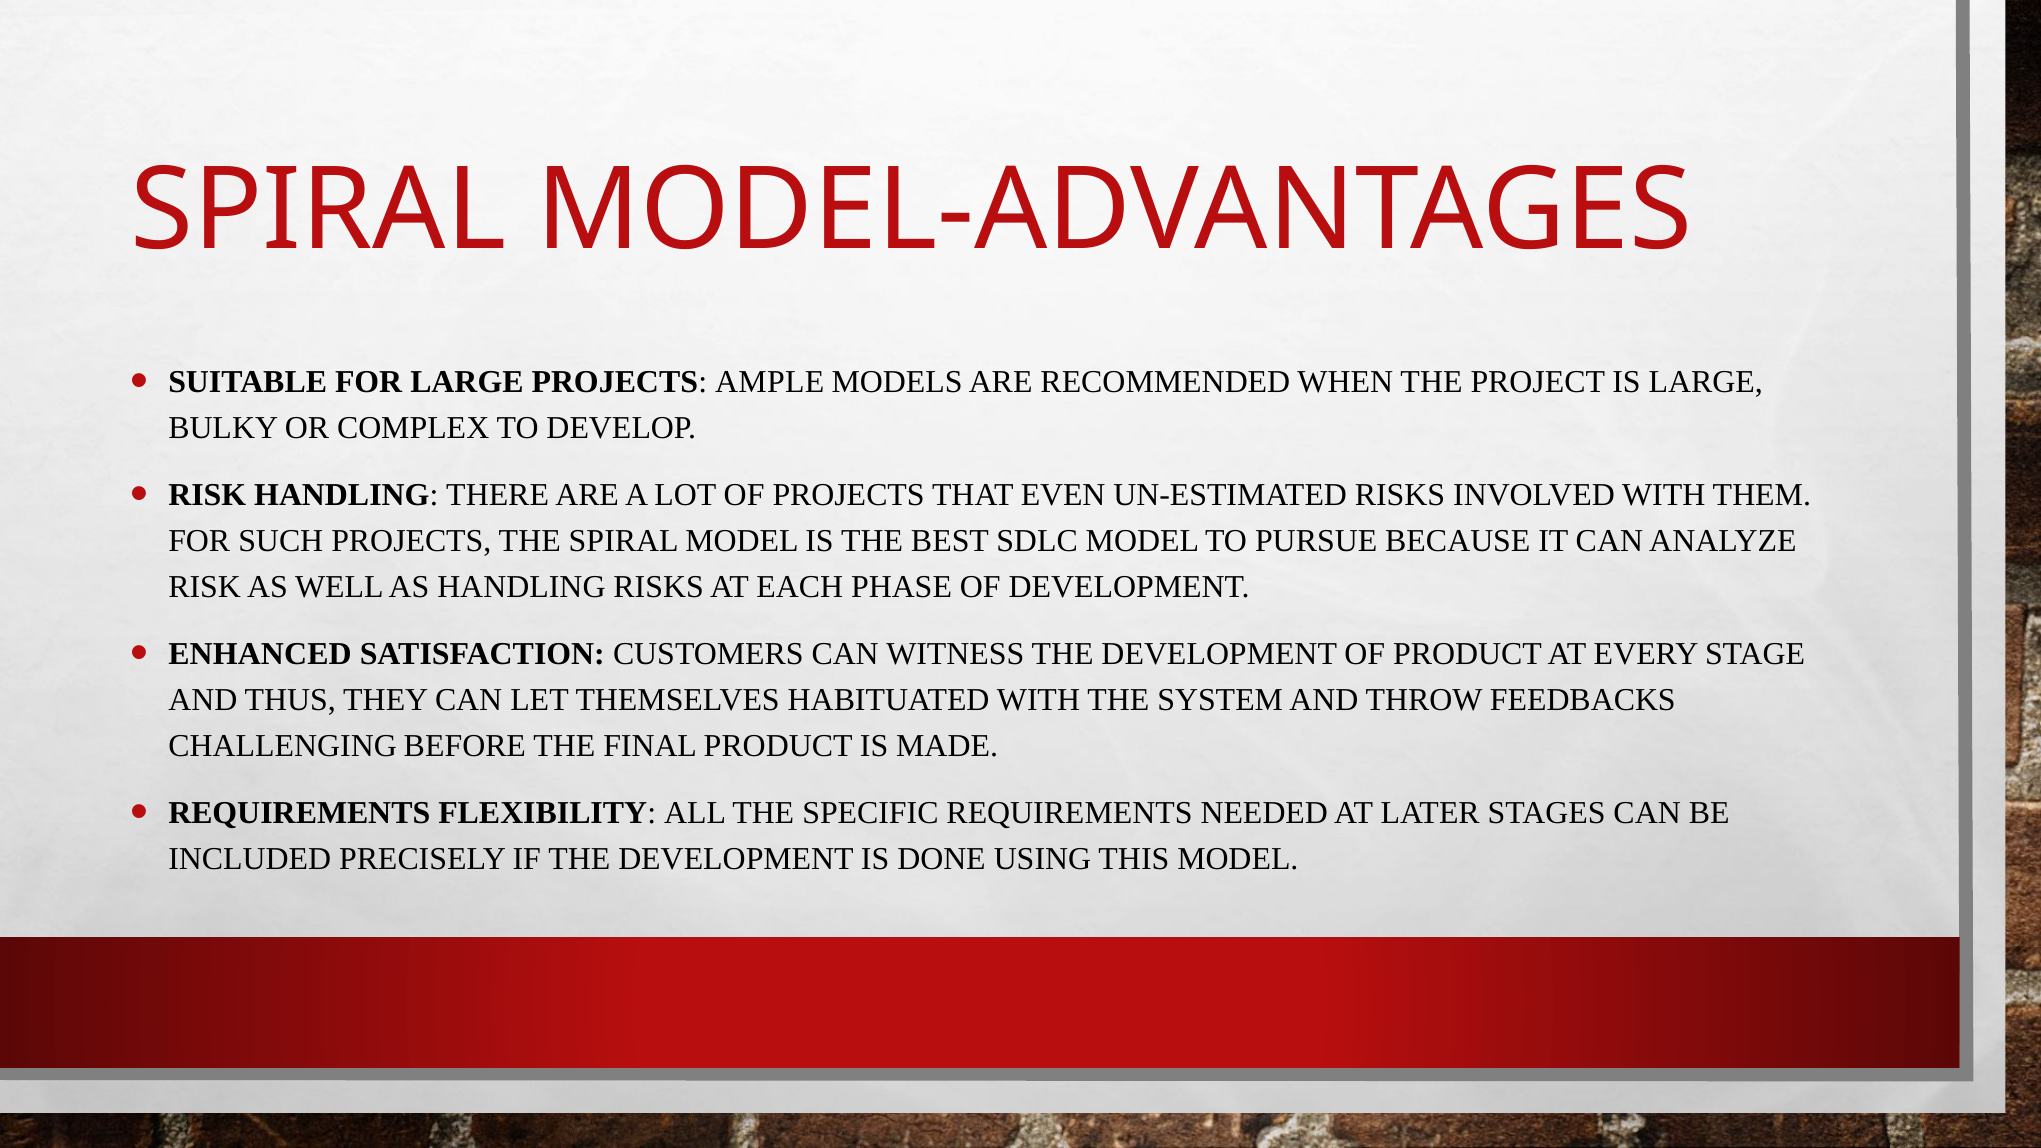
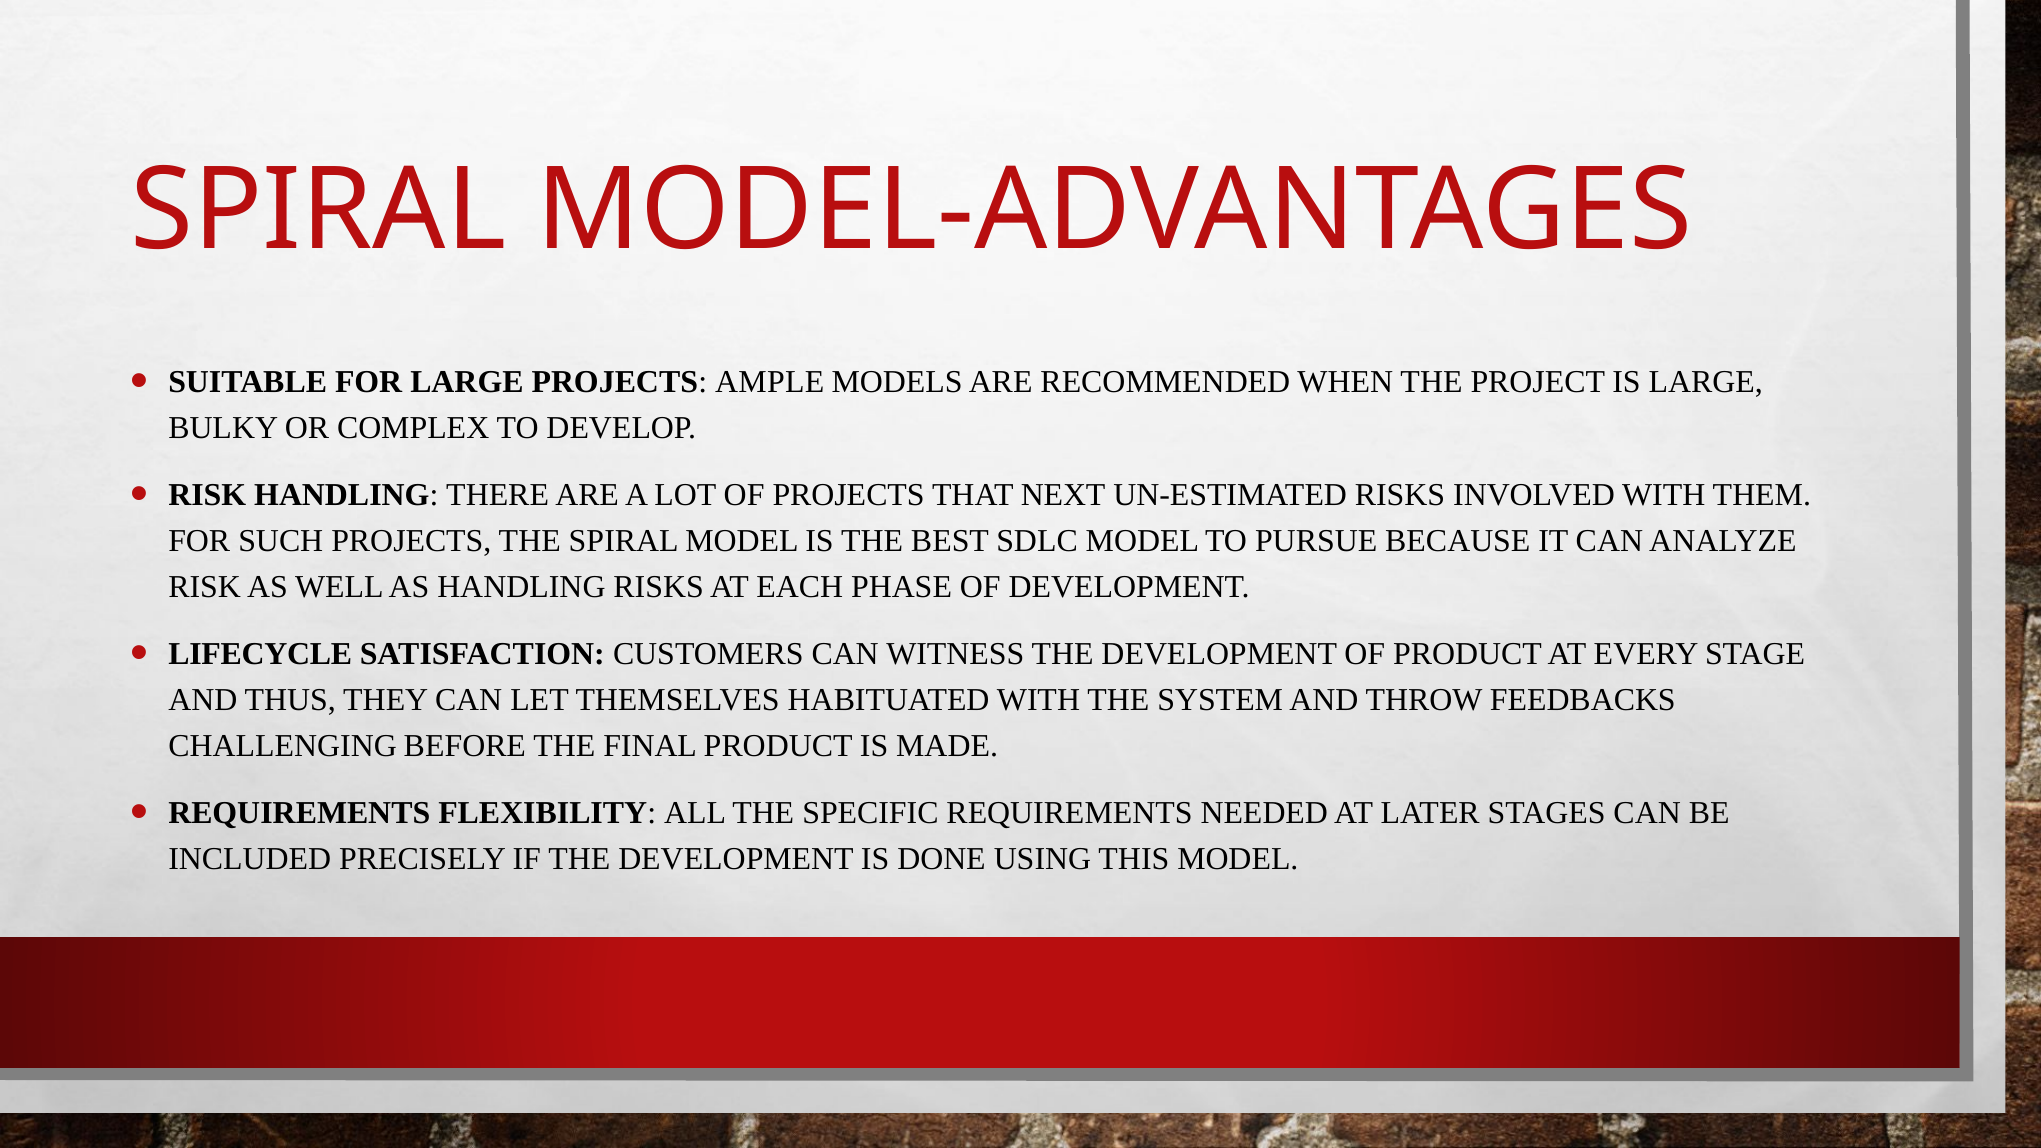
EVEN: EVEN -> NEXT (1063, 495)
ENHANCED: ENHANCED -> LIFECYCLE (260, 654)
